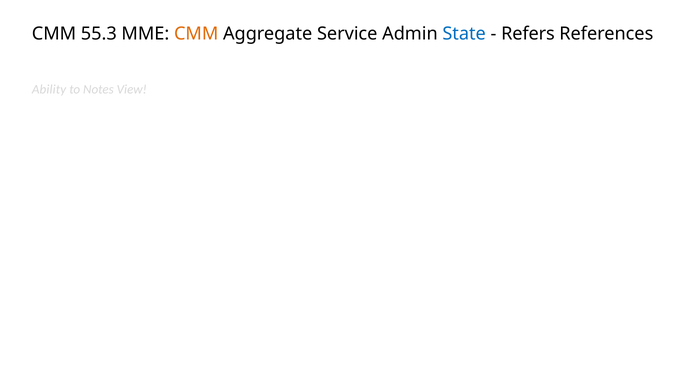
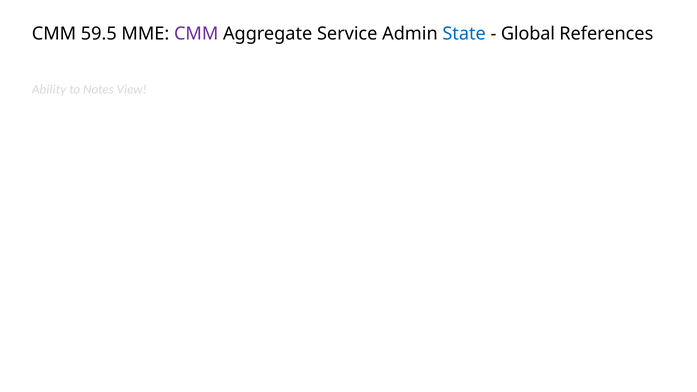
55.3: 55.3 -> 59.5 (99, 34)
CMM colour: orange -> purple (196, 34)
Refers: Refers -> Global (528, 34)
